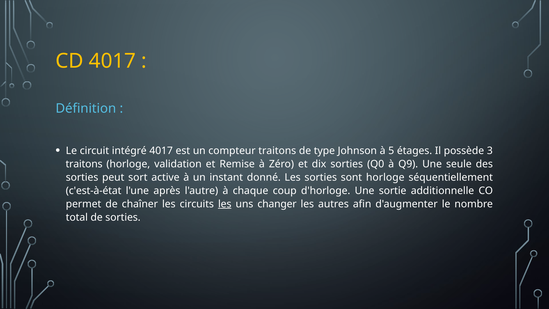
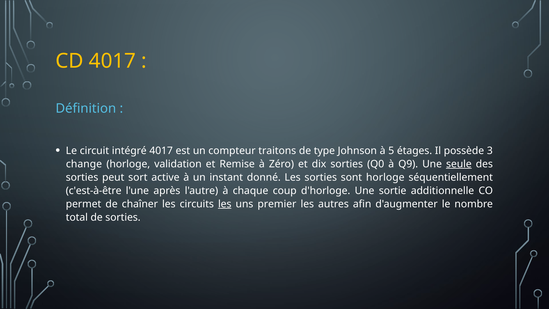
traitons: traitons -> change (84, 164)
seule underline: none -> present (459, 164)
c'est-à-état: c'est-à-état -> c'est-à-être (94, 191)
changer: changer -> premier (277, 204)
